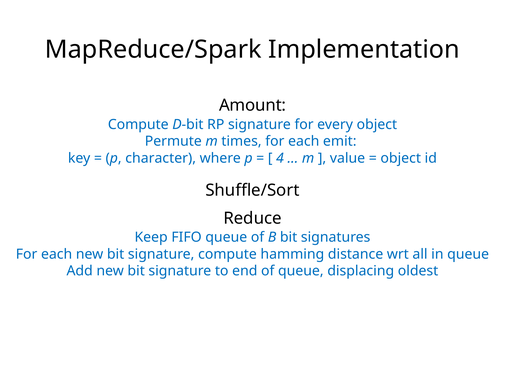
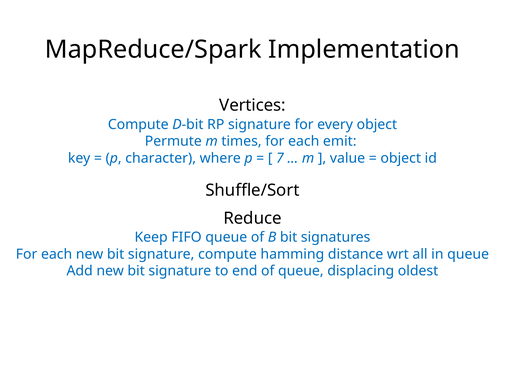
Amount: Amount -> Vertices (253, 106)
4: 4 -> 7 (280, 158)
